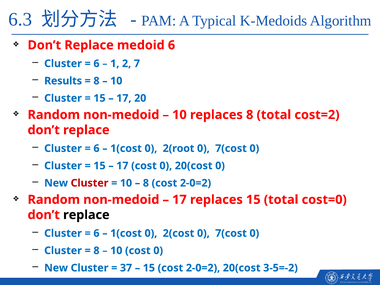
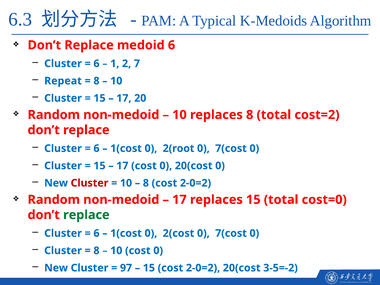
Results: Results -> Repeat (63, 81)
replace colour: black -> green (86, 215)
37: 37 -> 97 (126, 268)
